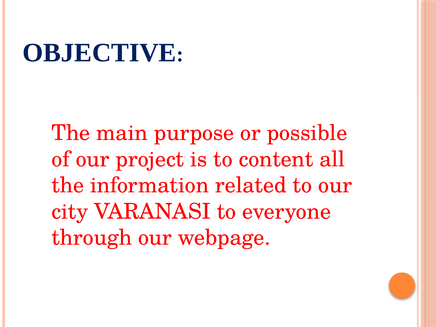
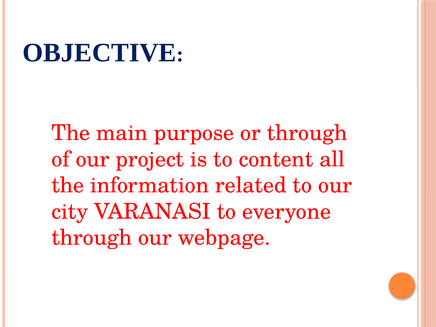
or possible: possible -> through (307, 133)
